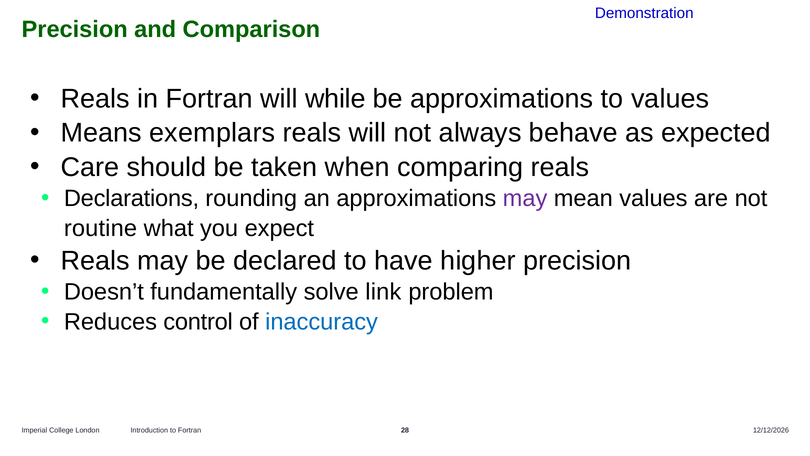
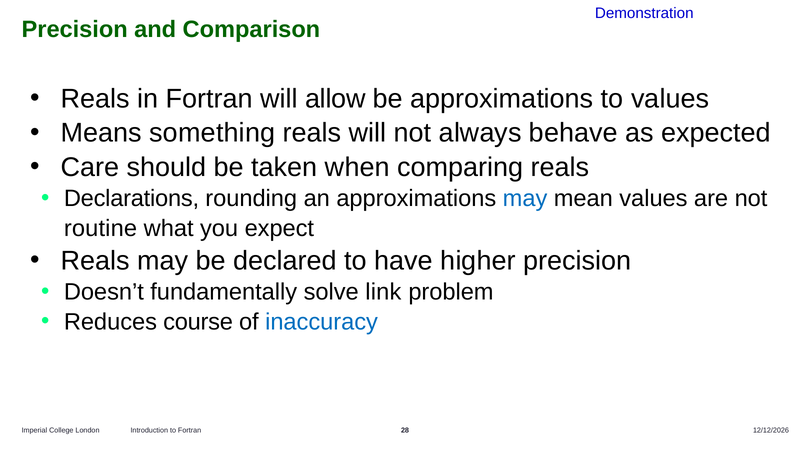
while: while -> allow (335, 99)
exemplars: exemplars -> something (212, 133)
may colour: purple -> blue (525, 198)
control: control -> course (198, 322)
